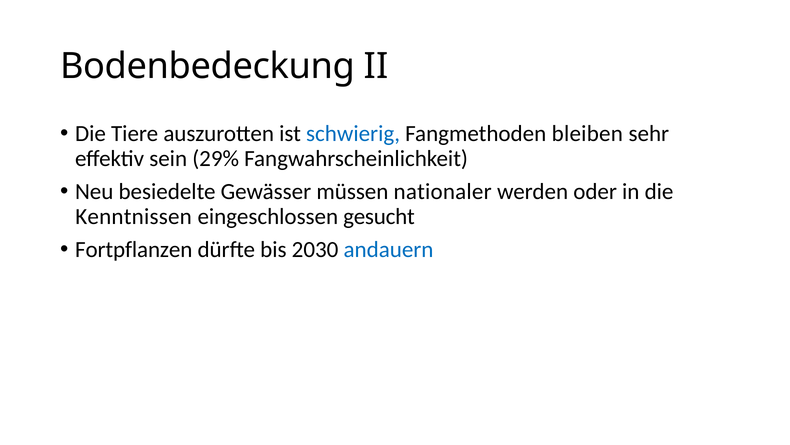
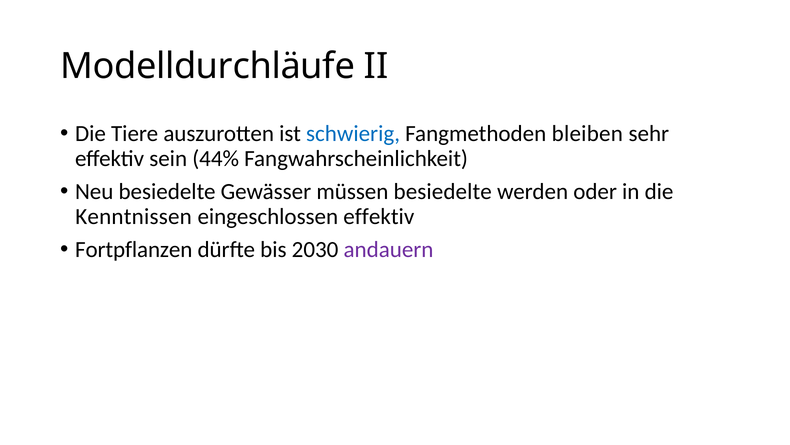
Bodenbedeckung: Bodenbedeckung -> Modelldurchläufe (208, 66)
29%: 29% -> 44% (216, 158)
müssen nationaler: nationaler -> besiedelte (443, 191)
eingeschlossen gesucht: gesucht -> effektiv (379, 216)
andauern colour: blue -> purple (389, 249)
